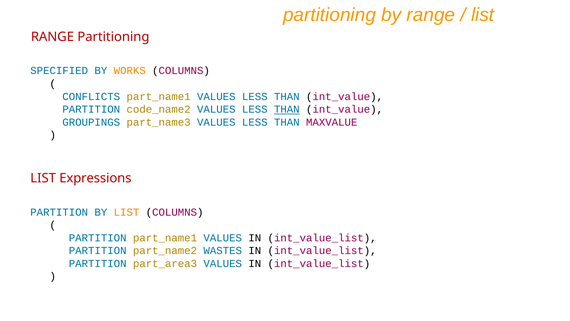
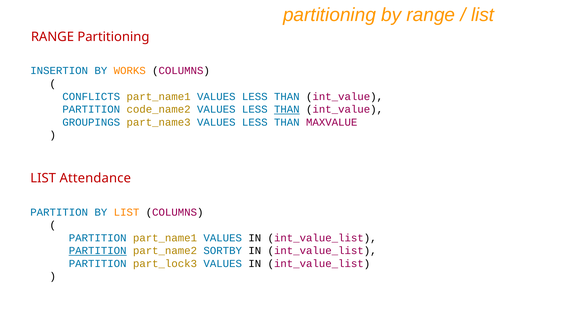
SPECIFIED: SPECIFIED -> INSERTION (59, 71)
Expressions: Expressions -> Attendance (95, 178)
PARTITION underline: none -> present (98, 250)
WASTES: WASTES -> SORTBY (223, 250)
part_area3: part_area3 -> part_lock3 (165, 263)
